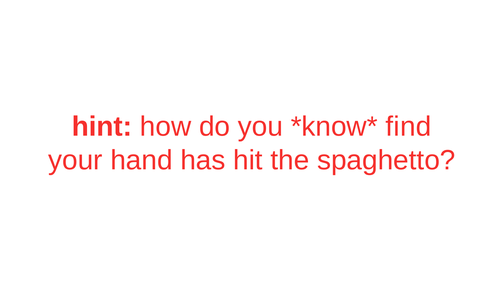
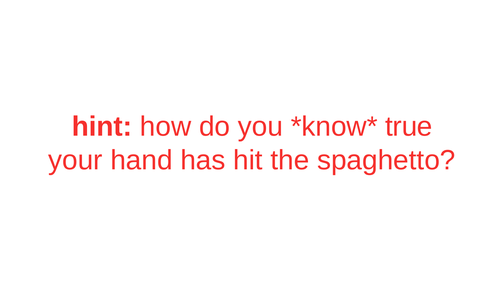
find: find -> true (409, 127)
